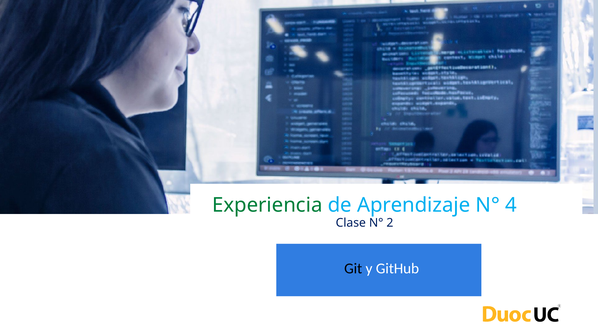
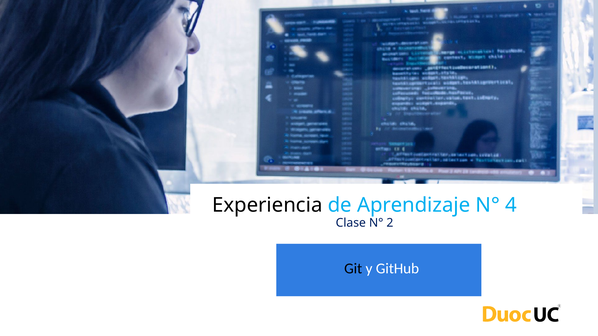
Experiencia colour: green -> black (267, 205)
